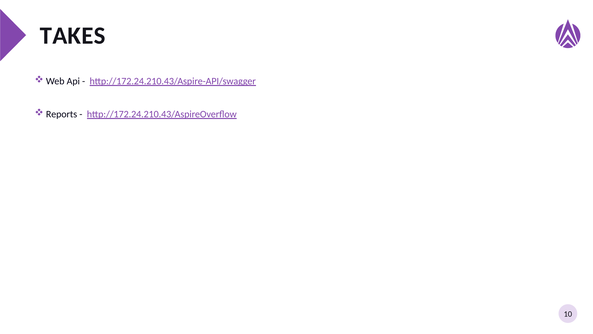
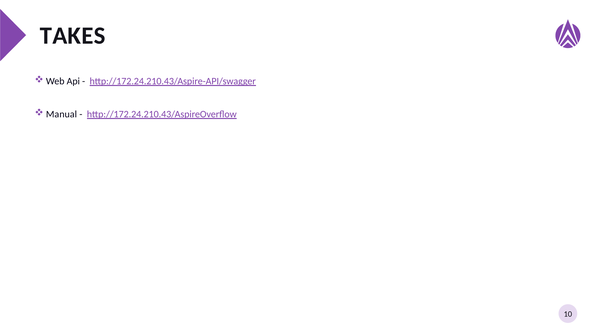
Reports: Reports -> Manual (61, 114)
